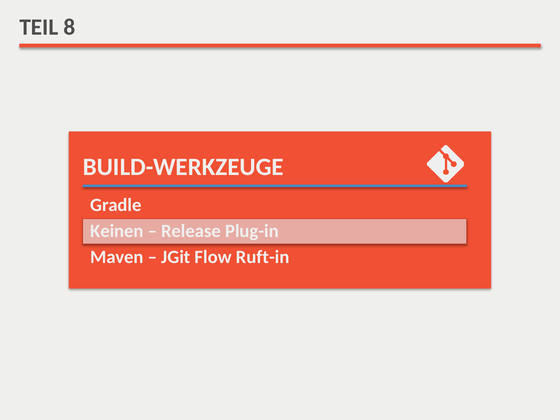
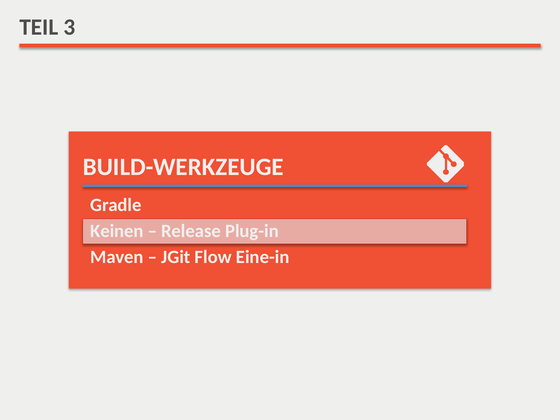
8: 8 -> 3 (69, 27)
Ruft-in: Ruft-in -> Eine-in (263, 257)
